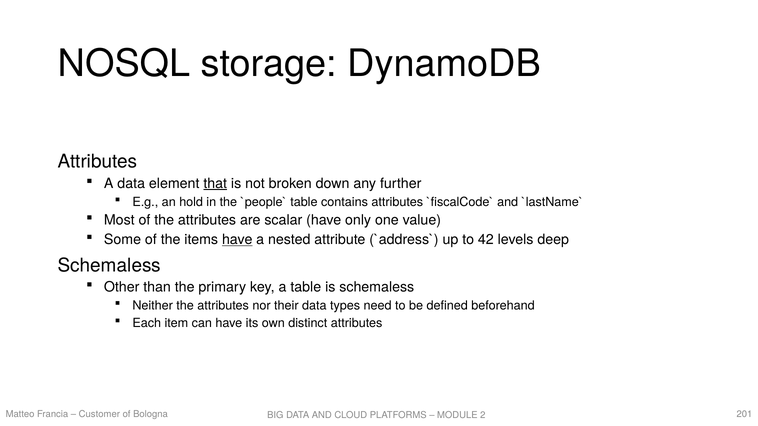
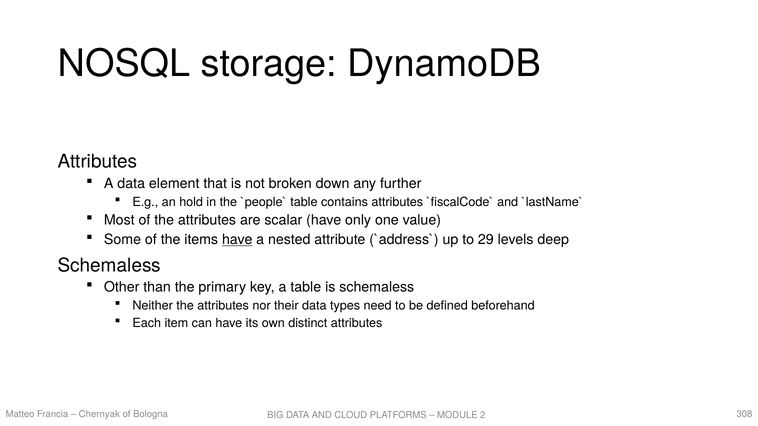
that underline: present -> none (215, 184)
42: 42 -> 29 (486, 240)
Customer: Customer -> Chernyak (99, 415)
201: 201 -> 308 (744, 415)
